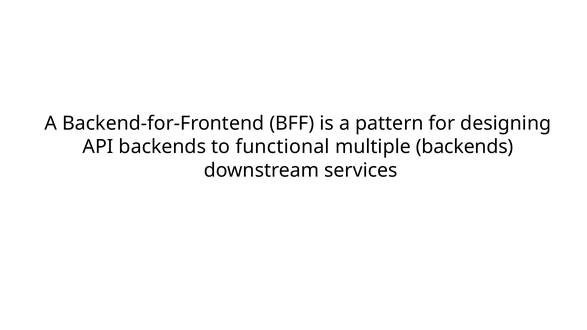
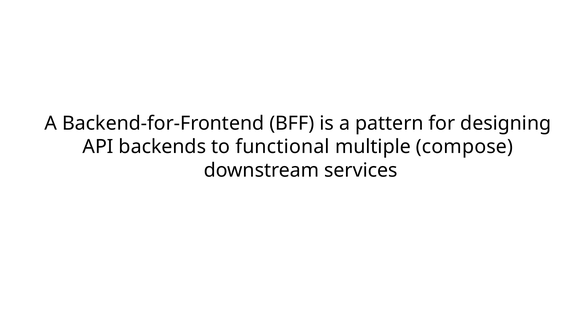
multiple backends: backends -> compose (464, 147)
